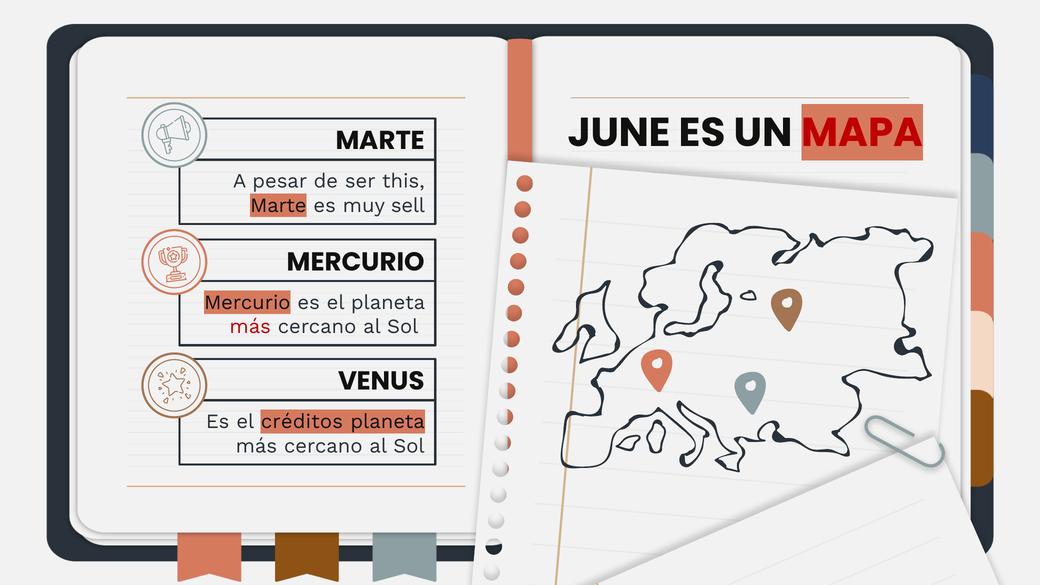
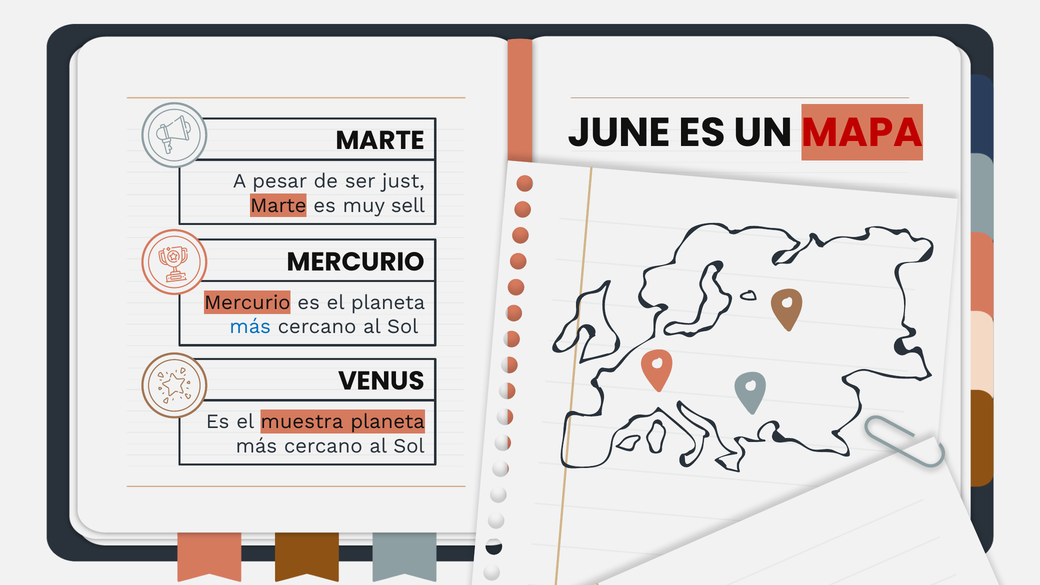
this: this -> just (403, 181)
más colour: red -> blue (250, 327)
créditos: créditos -> muestra (302, 422)
